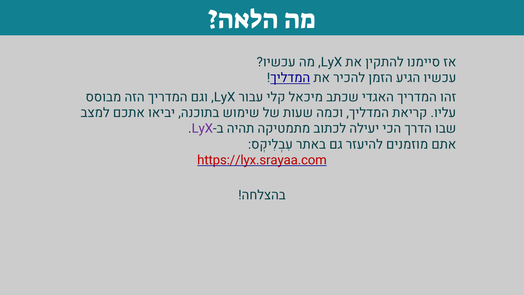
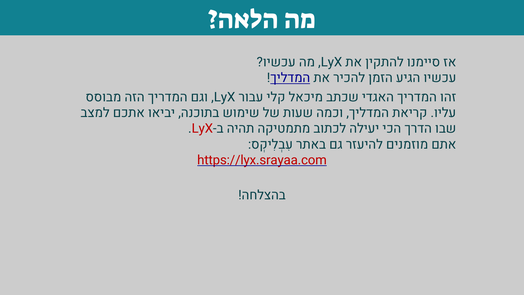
LyX colour: purple -> red (202, 129)
